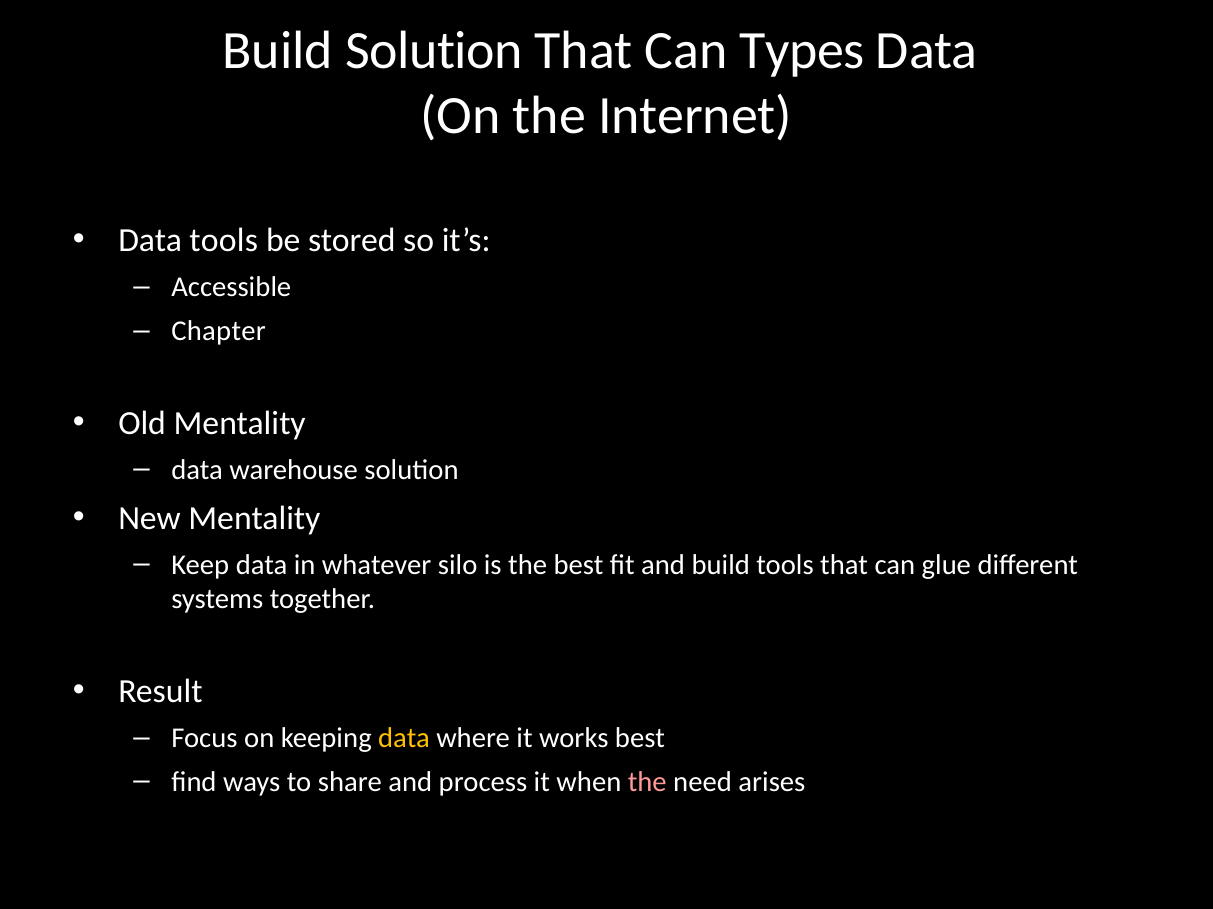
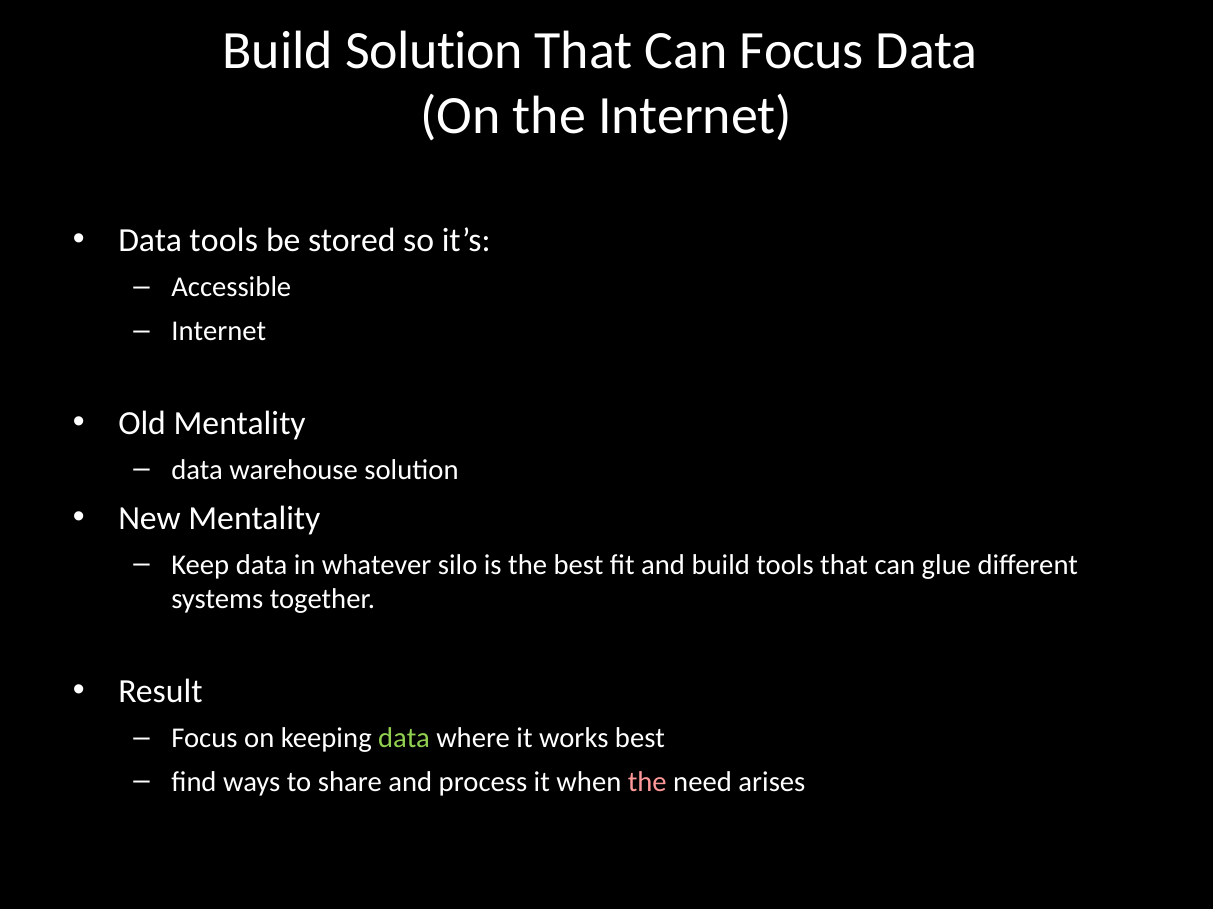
Can Types: Types -> Focus (802, 51)
Chapter: Chapter -> Internet (219, 331)
data colour: yellow -> light green (404, 739)
